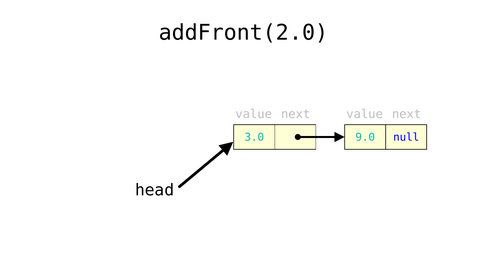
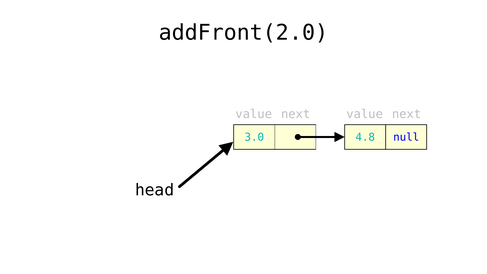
9.0: 9.0 -> 4.8 (365, 137)
